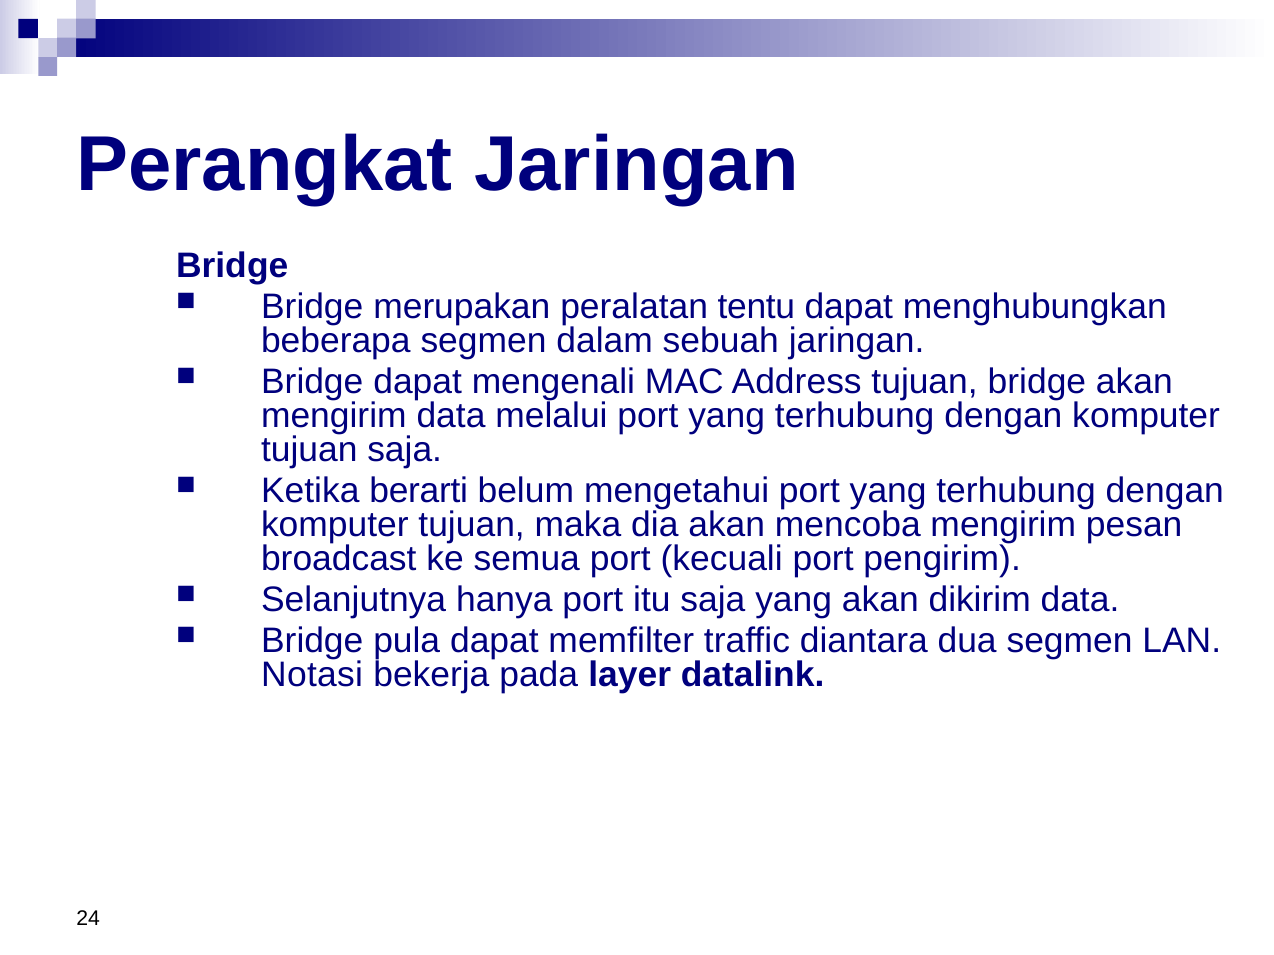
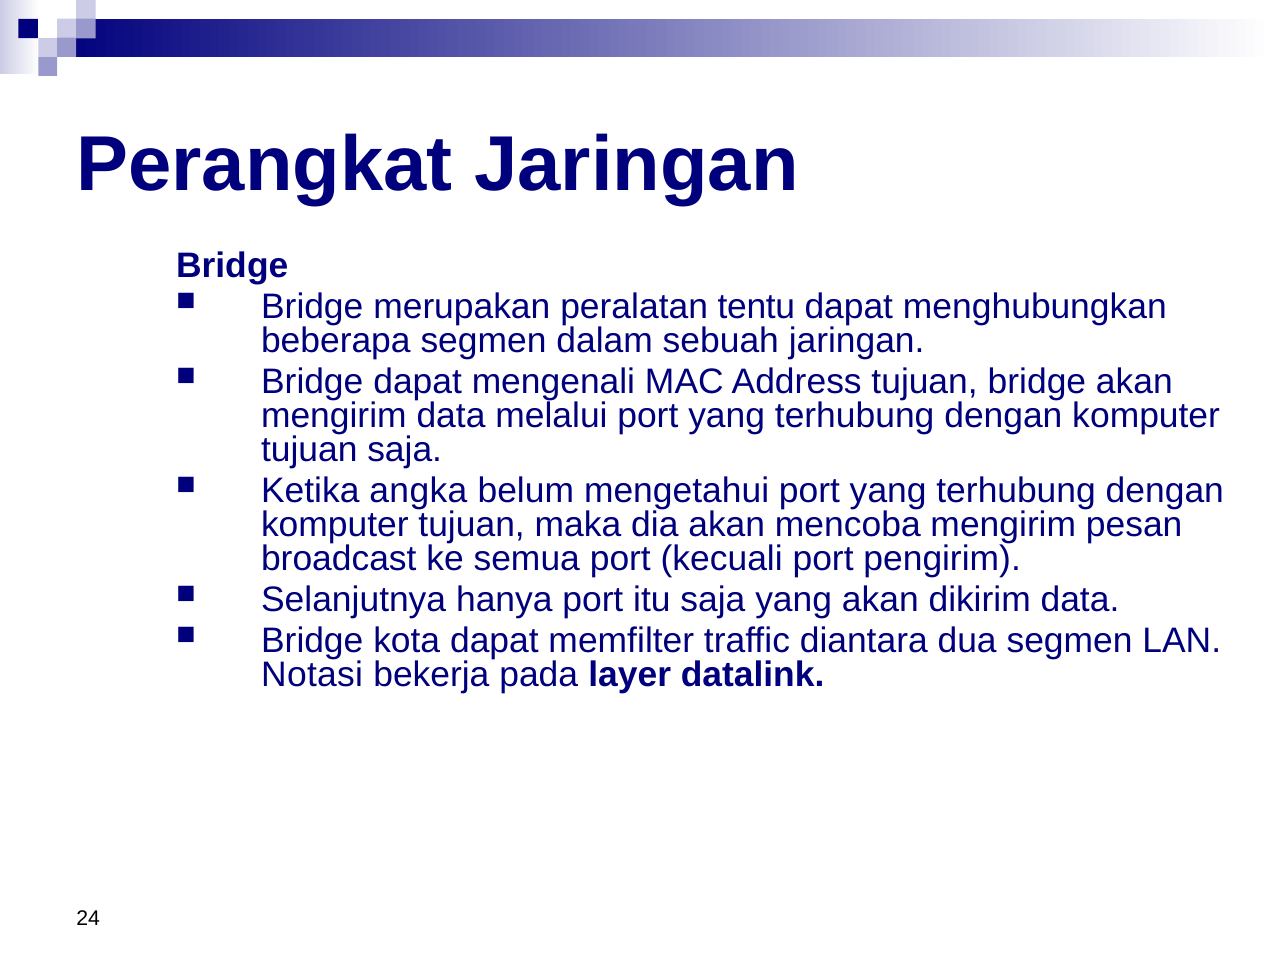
berarti: berarti -> angka (418, 491)
pula: pula -> kota (407, 641)
